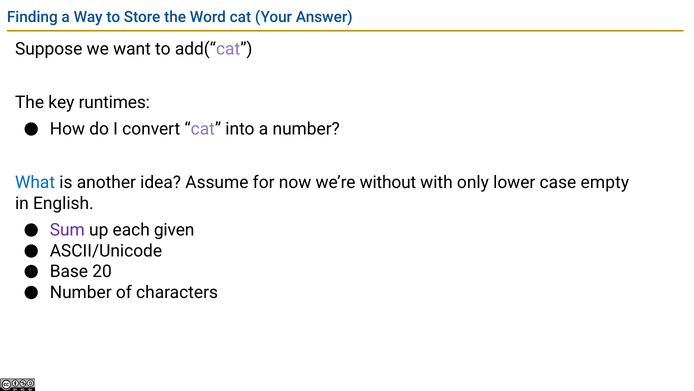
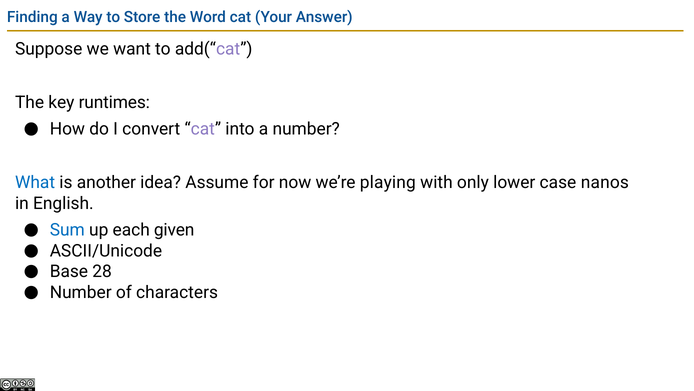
without: without -> playing (388, 182)
empty: empty -> nanos (605, 182)
Sum colour: purple -> blue (67, 230)
20: 20 -> 28 (102, 271)
